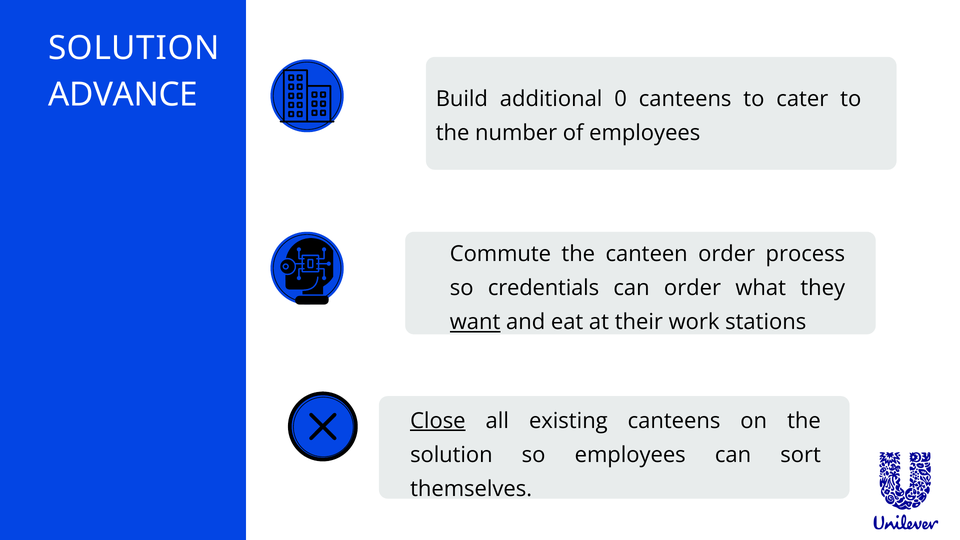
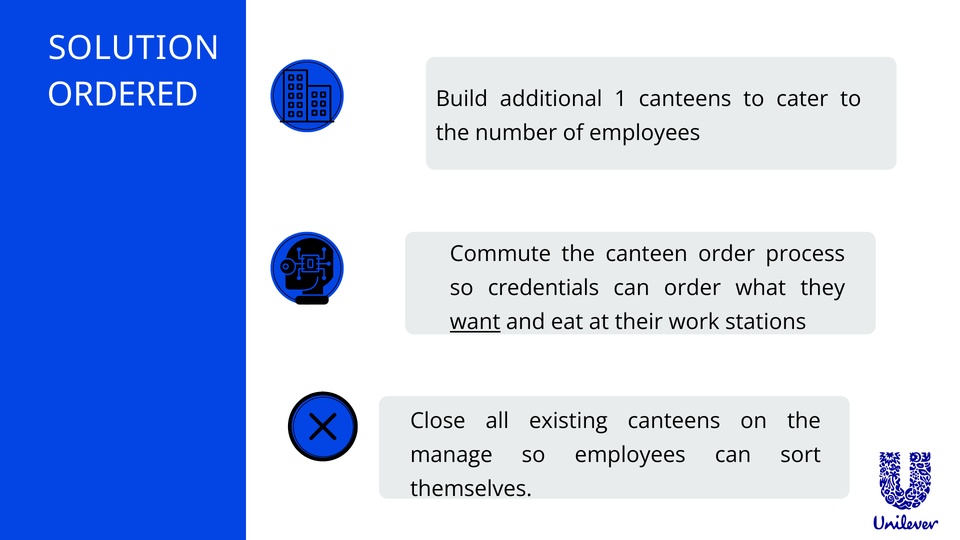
ADVANCE: ADVANCE -> ORDERED (123, 95)
0: 0 -> 1 (621, 99)
Close underline: present -> none (438, 421)
solution: solution -> manage (451, 455)
